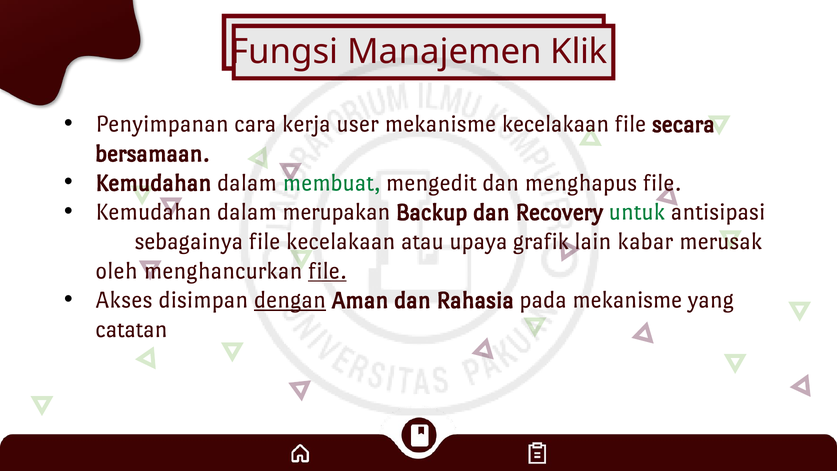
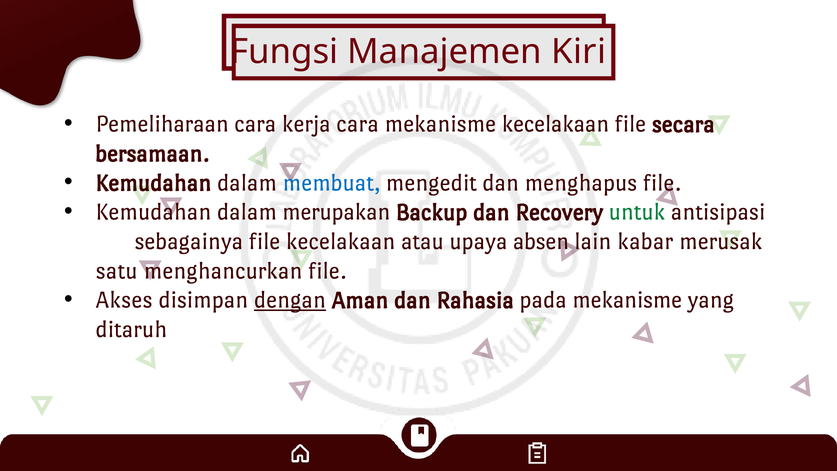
Klik: Klik -> Kiri (579, 52)
Penyimpanan: Penyimpanan -> Pemeliharaan (162, 124)
kerja user: user -> cara (358, 124)
membuat colour: green -> blue (331, 182)
grafik: grafik -> absen (541, 241)
oleh: oleh -> satu (117, 270)
file underline: present -> none (327, 270)
catatan: catatan -> ditaruh (131, 329)
